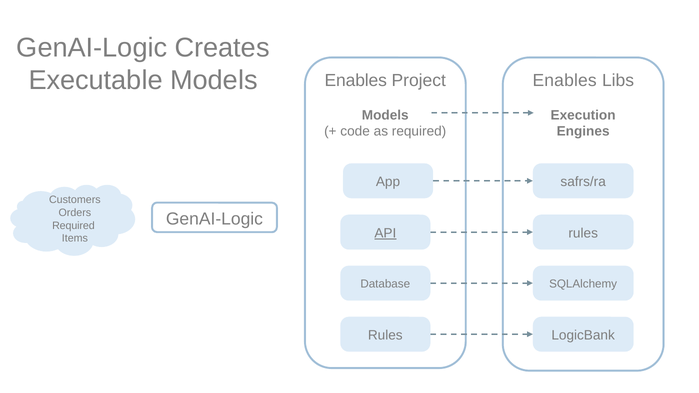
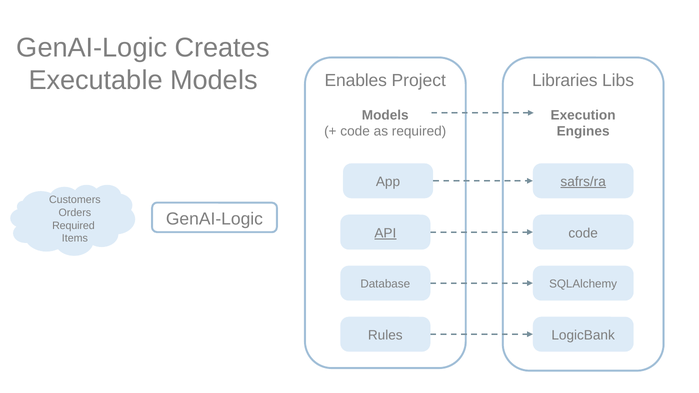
Enables: Enables -> Libraries (565, 81)
safrs/ra underline: none -> present (583, 182)
rules: rules -> code (583, 233)
